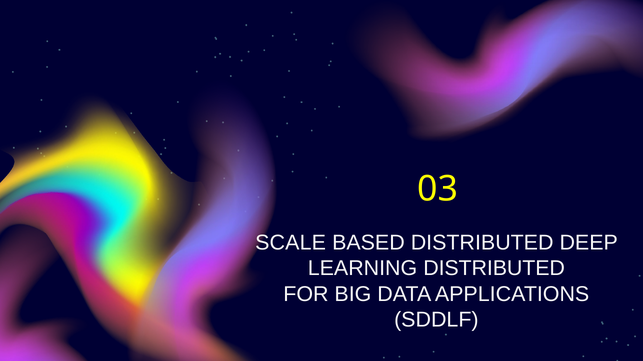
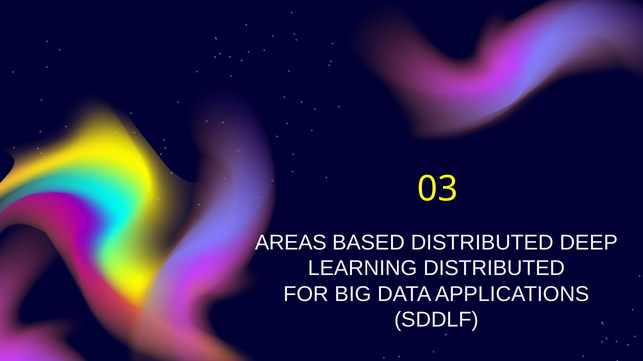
SCALE: SCALE -> AREAS (291, 243)
